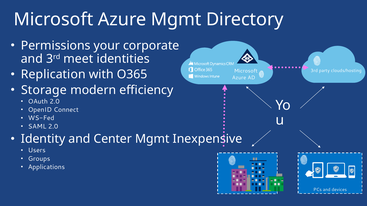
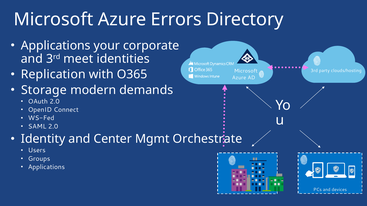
Azure Mgmt: Mgmt -> Errors (176, 20)
Permissions: Permissions -> Applications (56, 46)
efficiency: efficiency -> demands (146, 90)
Inexpensive: Inexpensive -> Orchestrate (207, 139)
